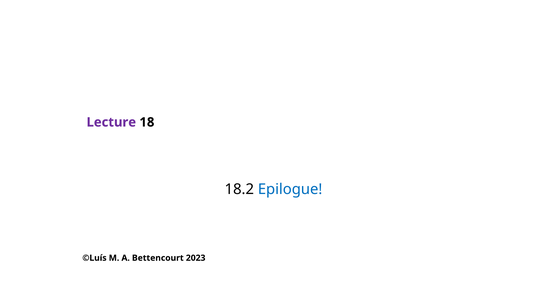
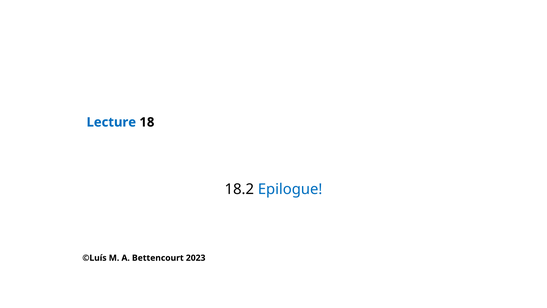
Lecture colour: purple -> blue (111, 122)
